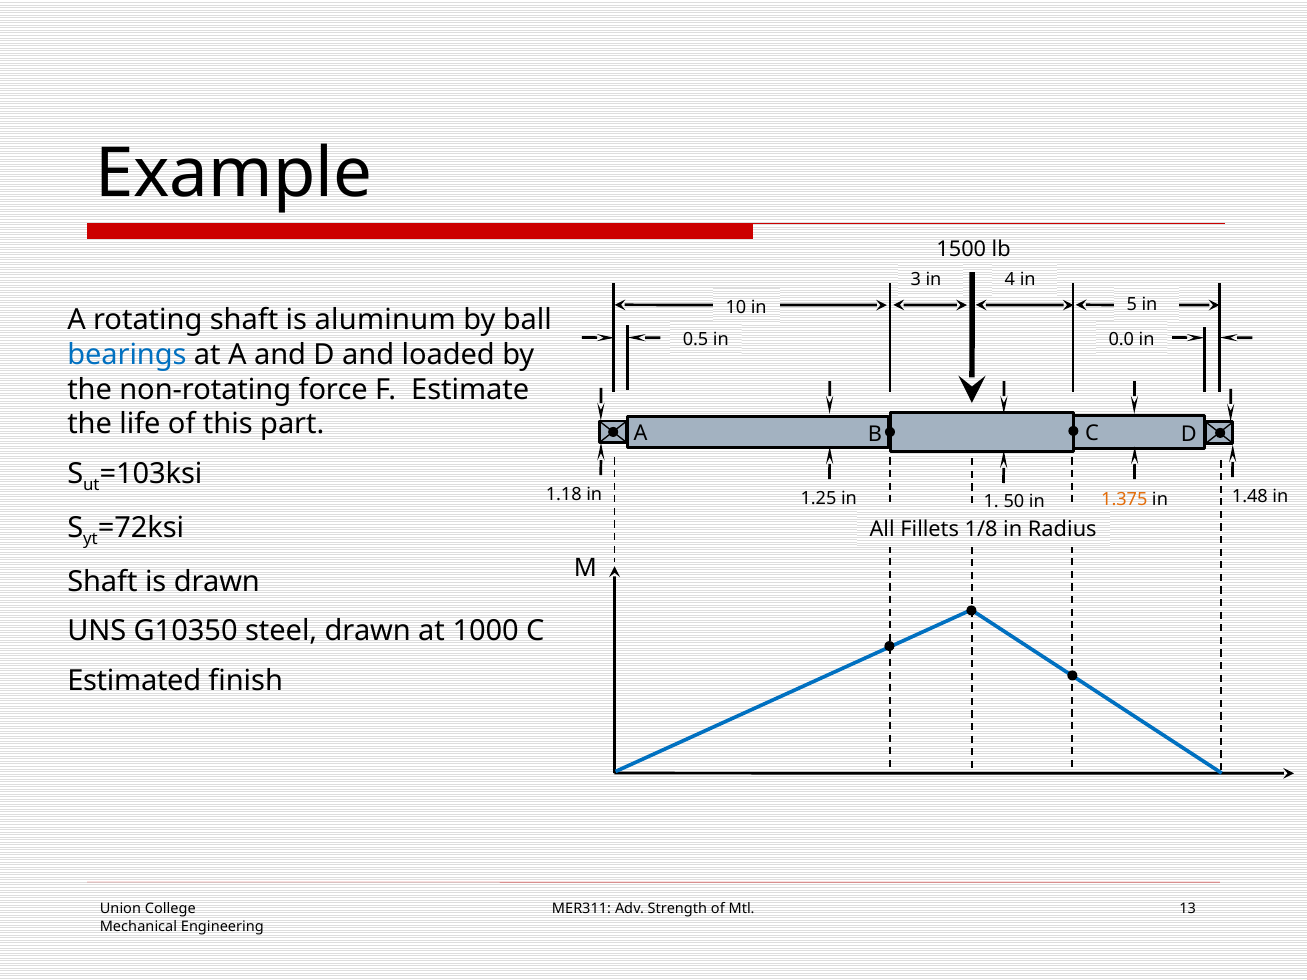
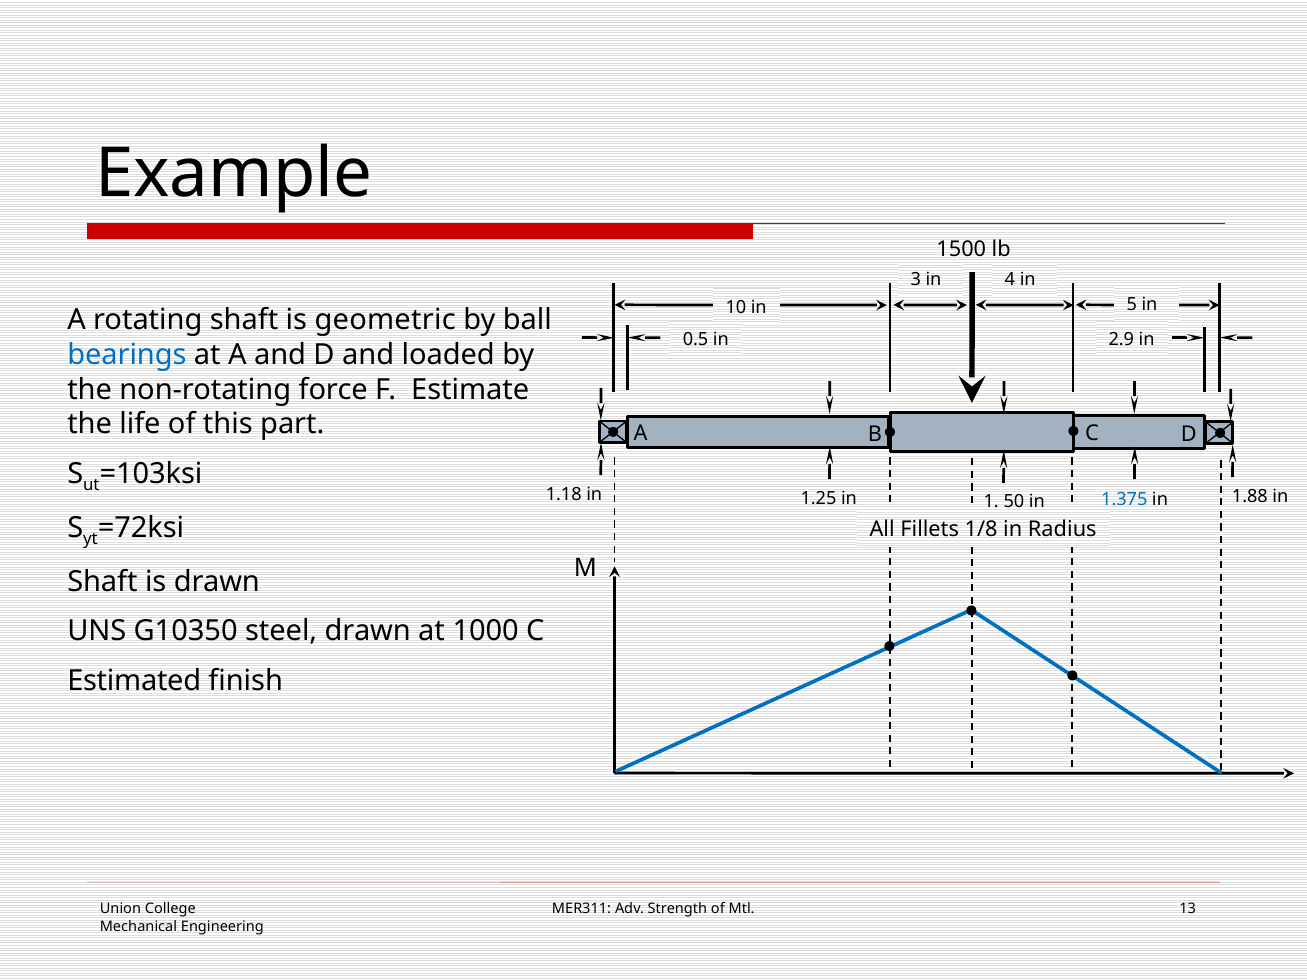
aluminum: aluminum -> geometric (385, 320)
0.0: 0.0 -> 2.9 (1121, 339)
1.375 colour: orange -> blue (1124, 500)
1.48: 1.48 -> 1.88 (1250, 496)
